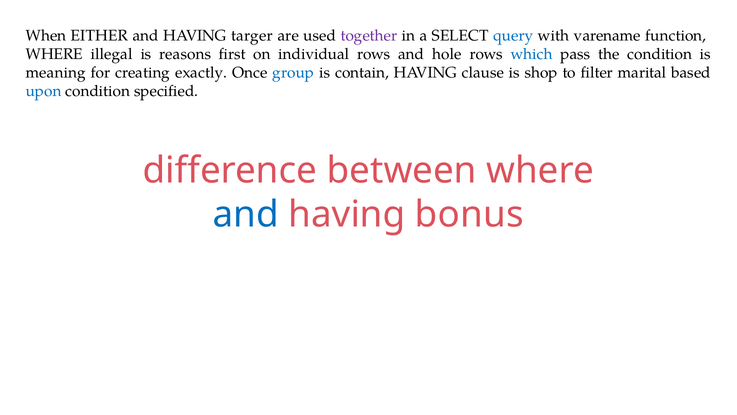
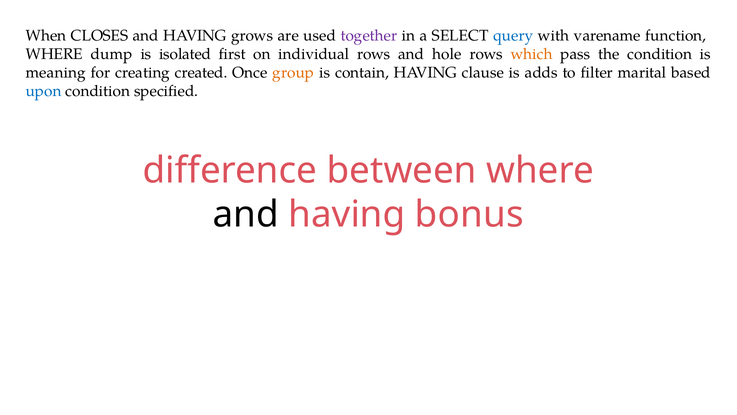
EITHER: EITHER -> CLOSES (100, 36)
targer: targer -> grows (252, 36)
illegal: illegal -> dump (112, 54)
reasons: reasons -> isolated (185, 54)
which colour: blue -> orange (532, 54)
exactly: exactly -> created (201, 73)
group colour: blue -> orange (293, 73)
shop: shop -> adds (541, 73)
and colour: blue -> black (246, 214)
